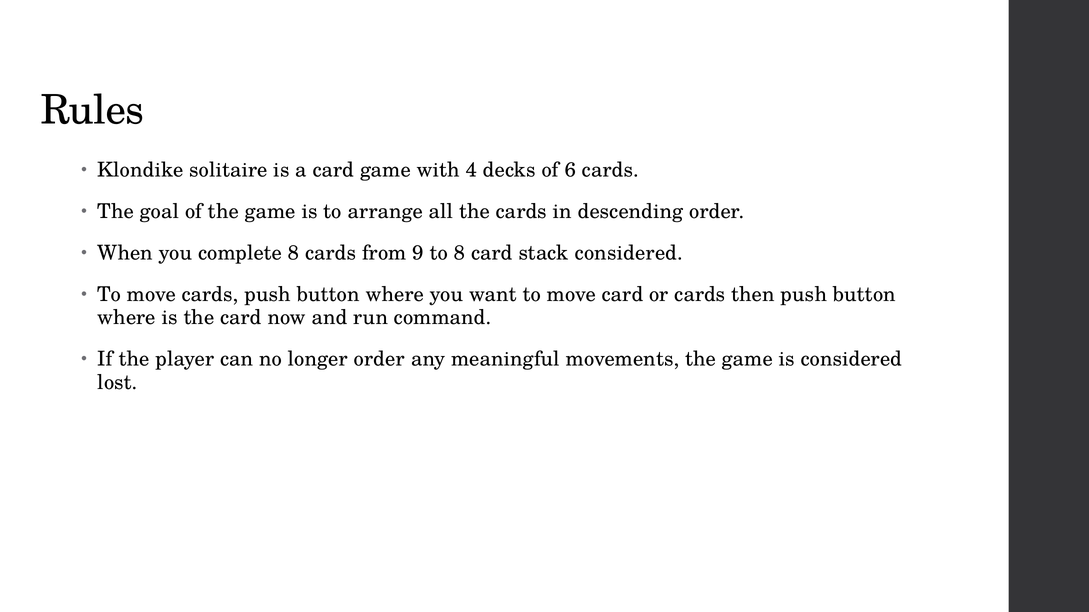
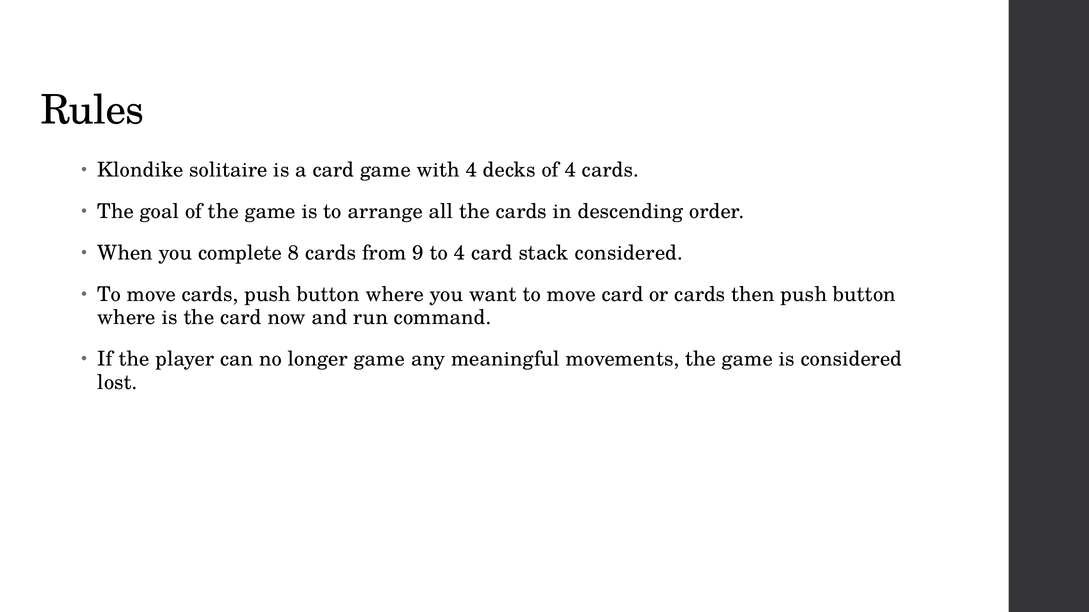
of 6: 6 -> 4 (570, 170)
to 8: 8 -> 4 (460, 253)
longer order: order -> game (379, 359)
